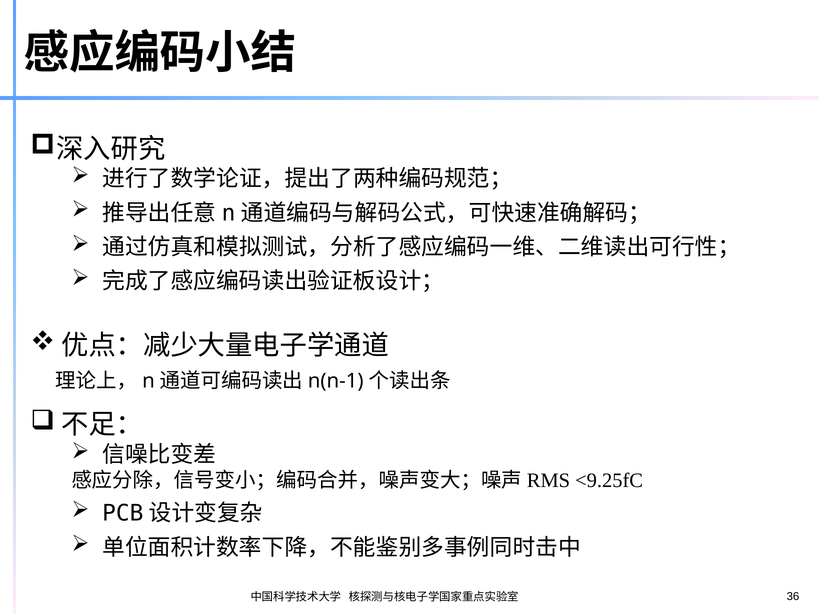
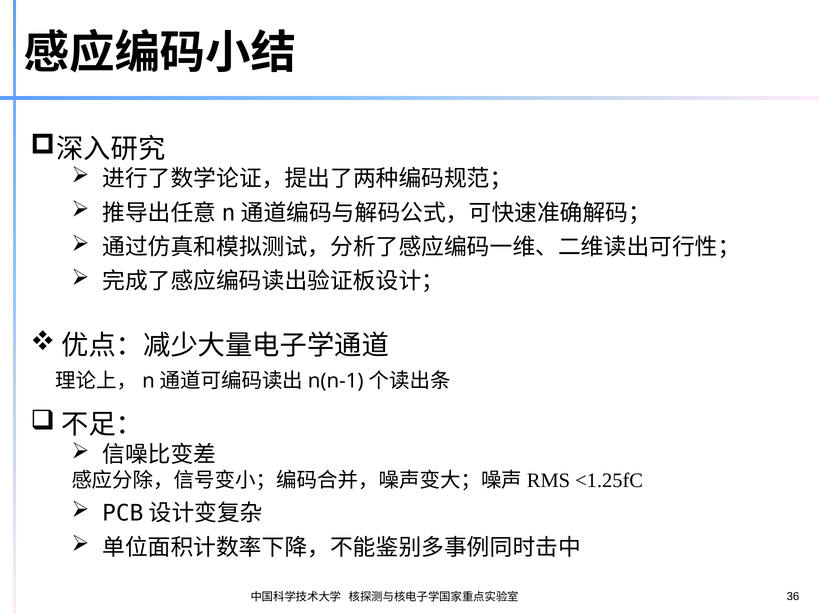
<9.25fC: <9.25fC -> <1.25fC (609, 481)
